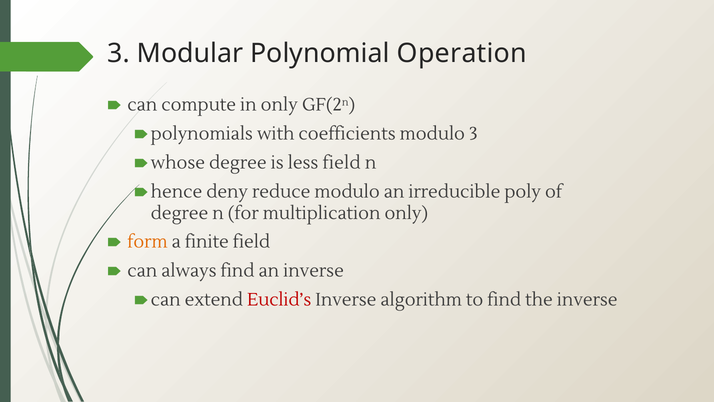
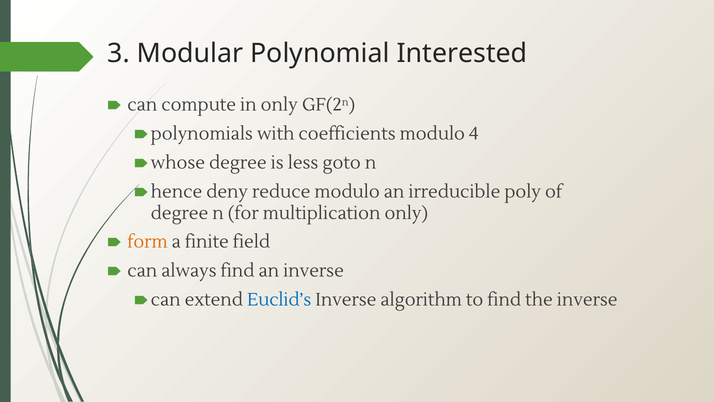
Operation: Operation -> Interested (462, 53)
modulo 3: 3 -> 4 (474, 134)
less field: field -> goto (342, 163)
Euclid’s colour: red -> blue (279, 300)
